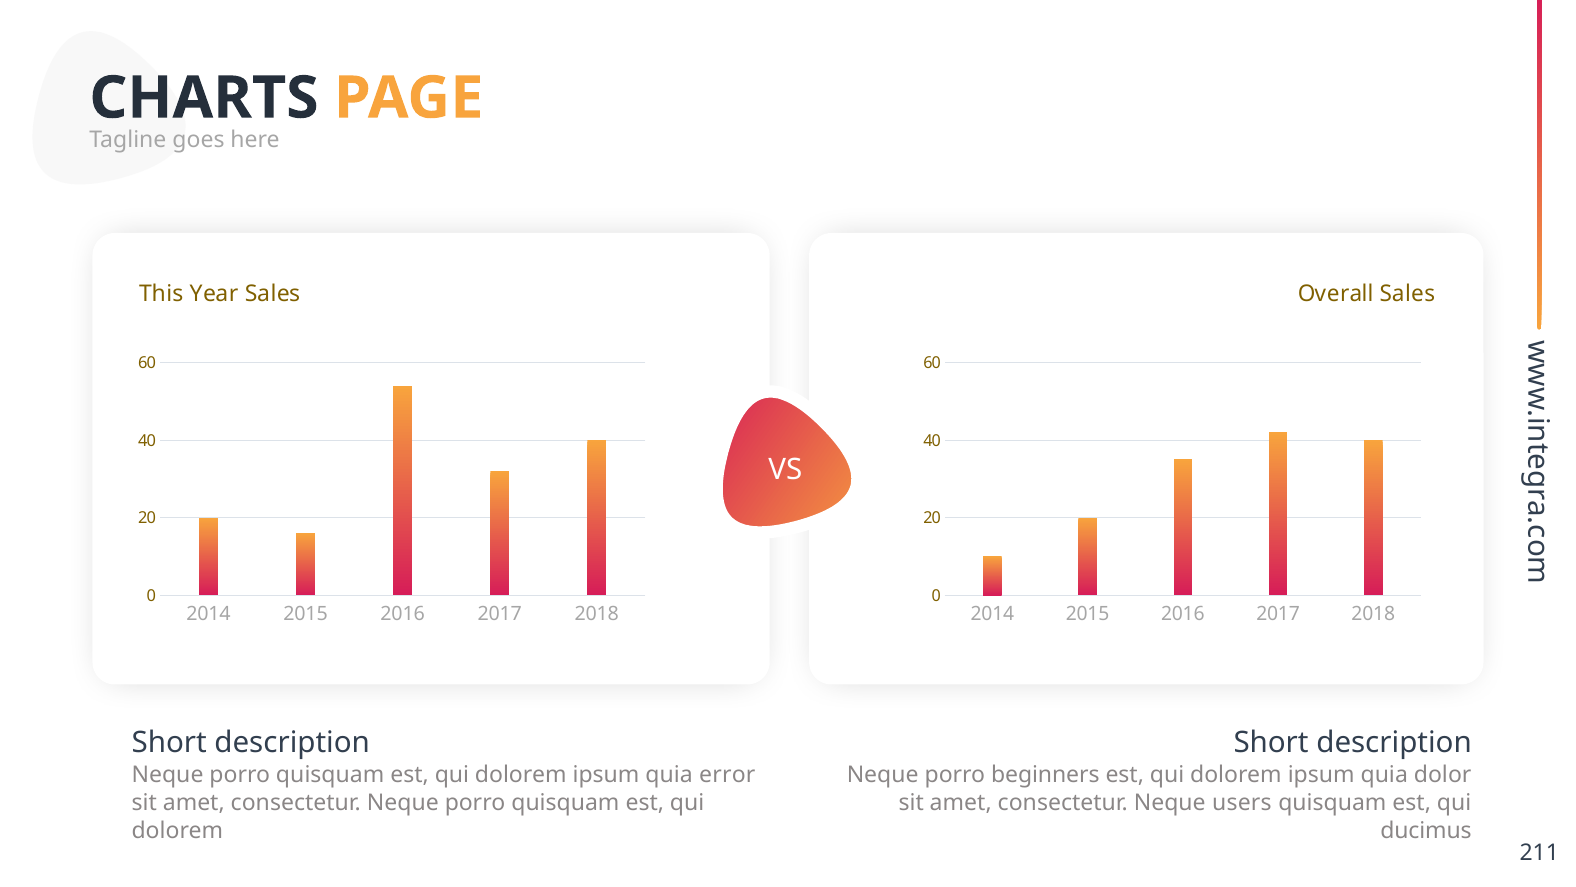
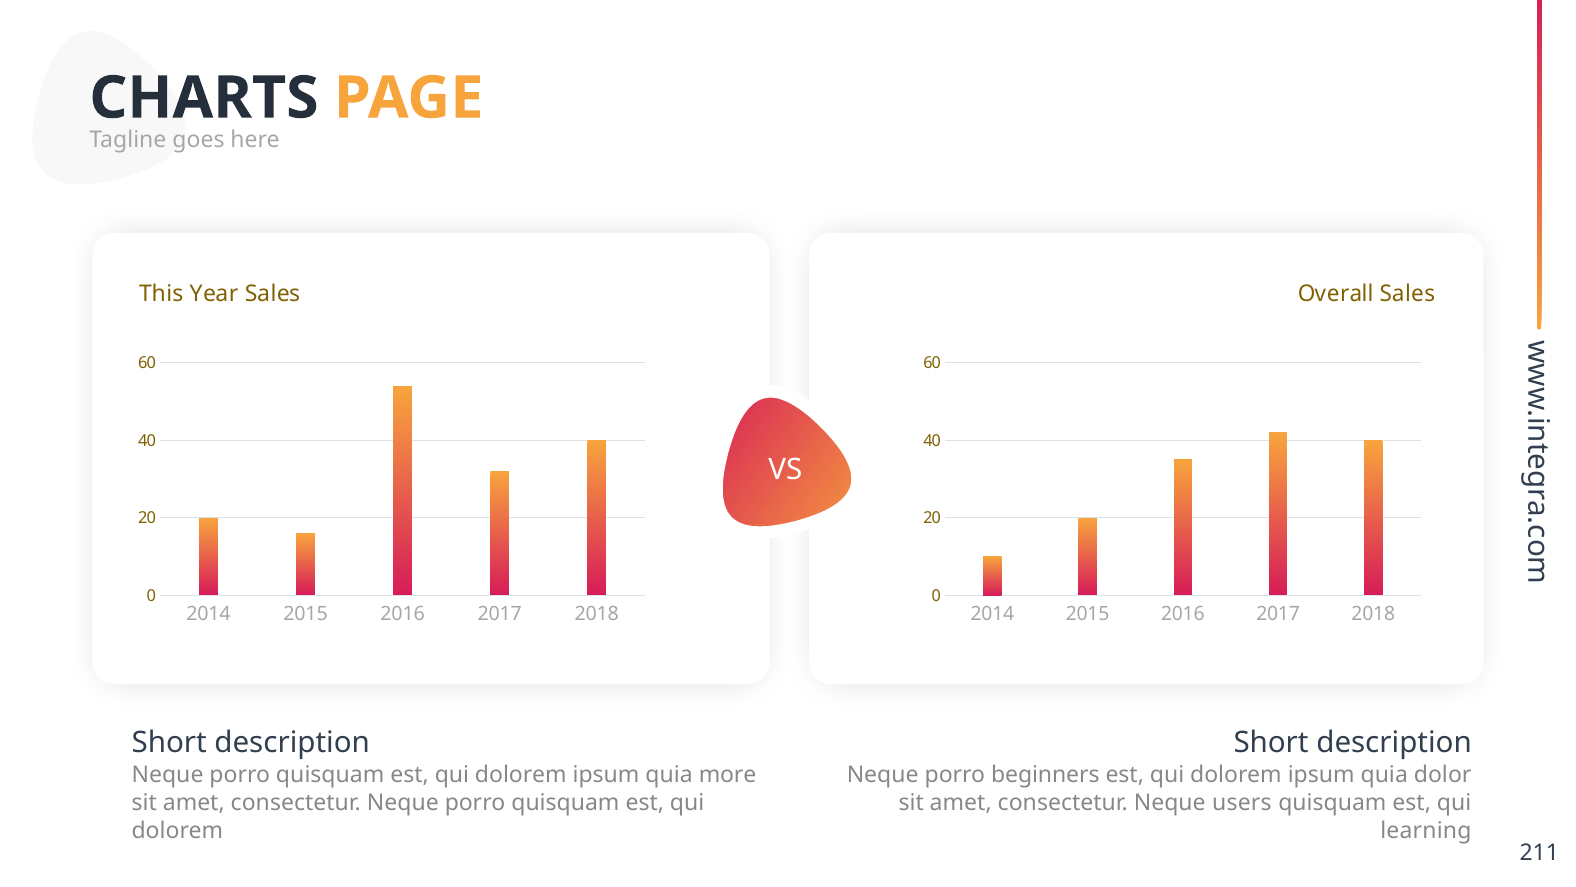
error: error -> more (728, 775)
ducimus: ducimus -> learning (1426, 830)
